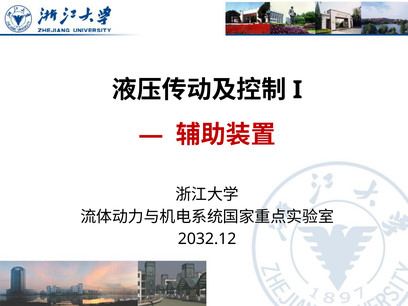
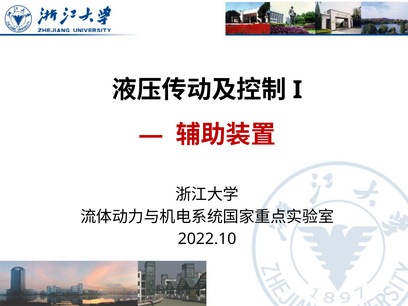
2032.12: 2032.12 -> 2022.10 (207, 239)
